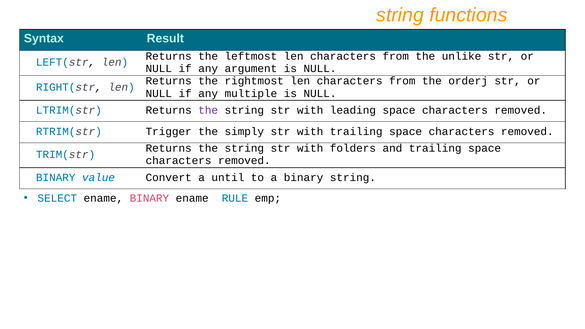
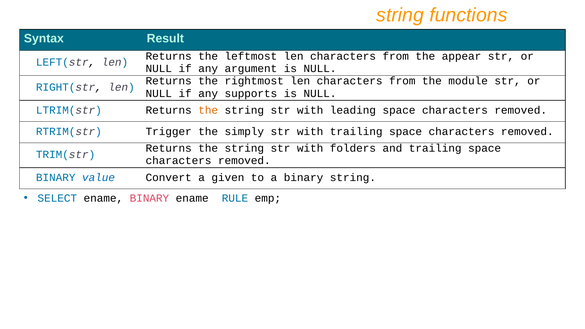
unlike: unlike -> appear (462, 56)
orderj: orderj -> module (468, 81)
multiple: multiple -> supports (251, 93)
the colour: purple -> orange (208, 110)
until: until -> given (228, 178)
